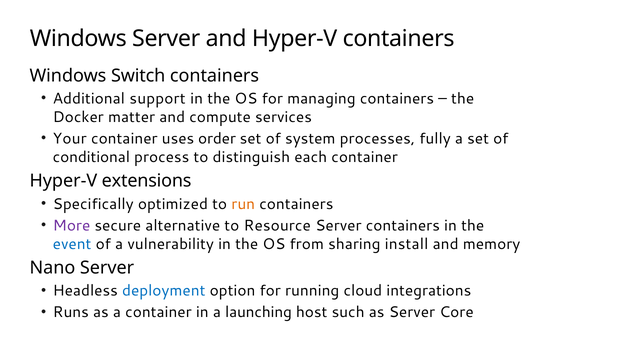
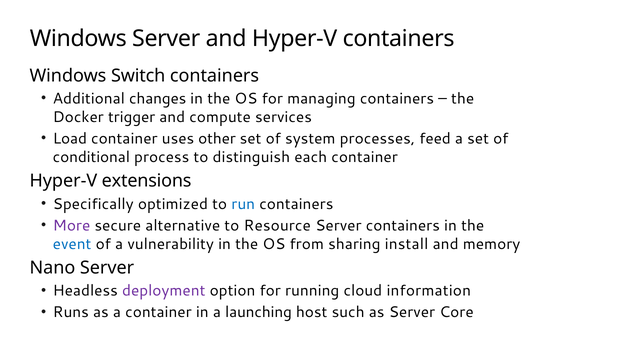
support: support -> changes (158, 99)
matter: matter -> trigger (132, 117)
Your: Your -> Load (70, 139)
order: order -> other (217, 139)
fully: fully -> feed (435, 139)
run colour: orange -> blue (243, 204)
deployment colour: blue -> purple (164, 291)
integrations: integrations -> information (429, 291)
